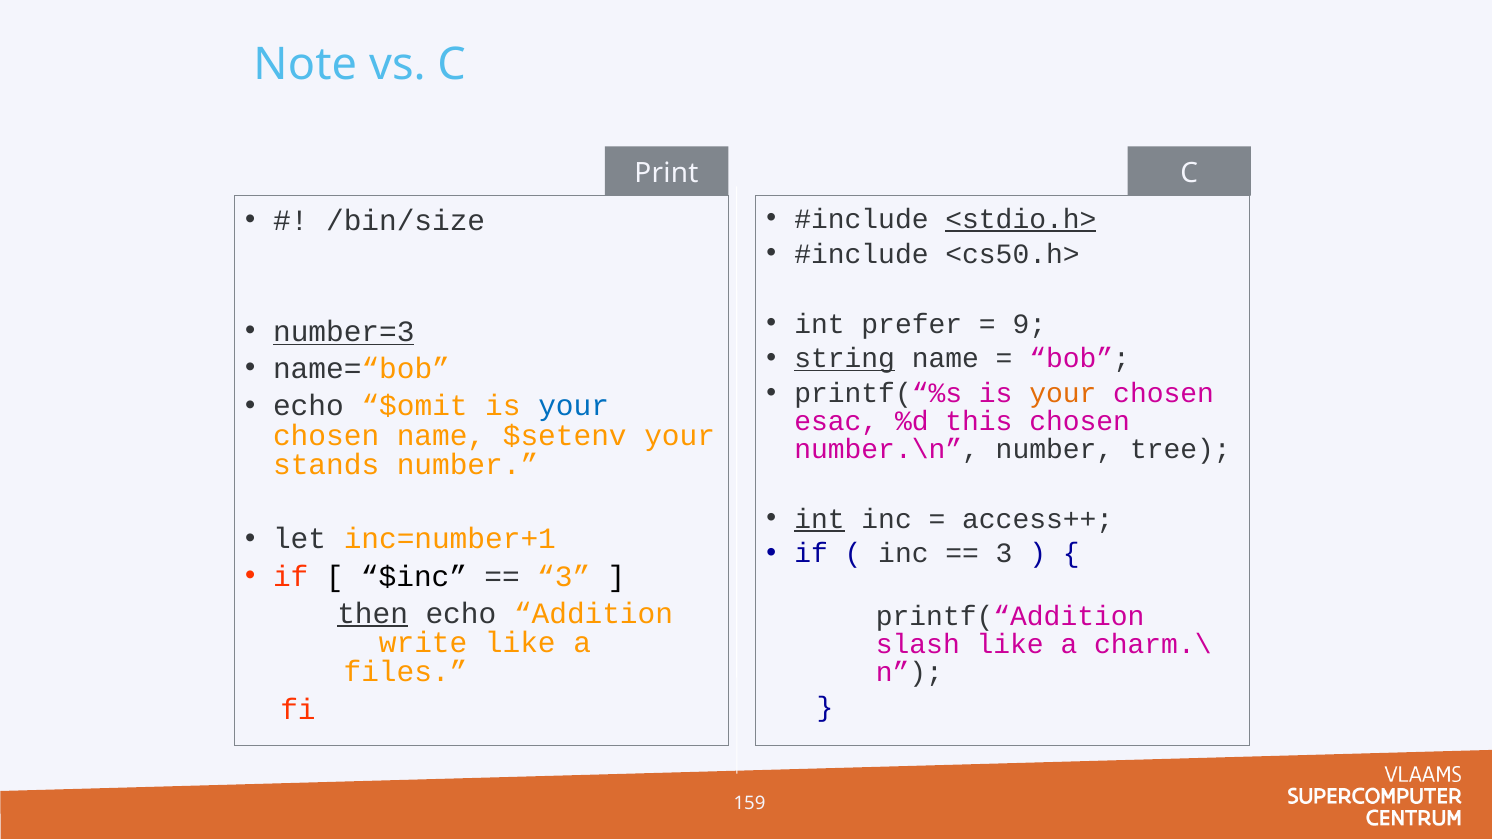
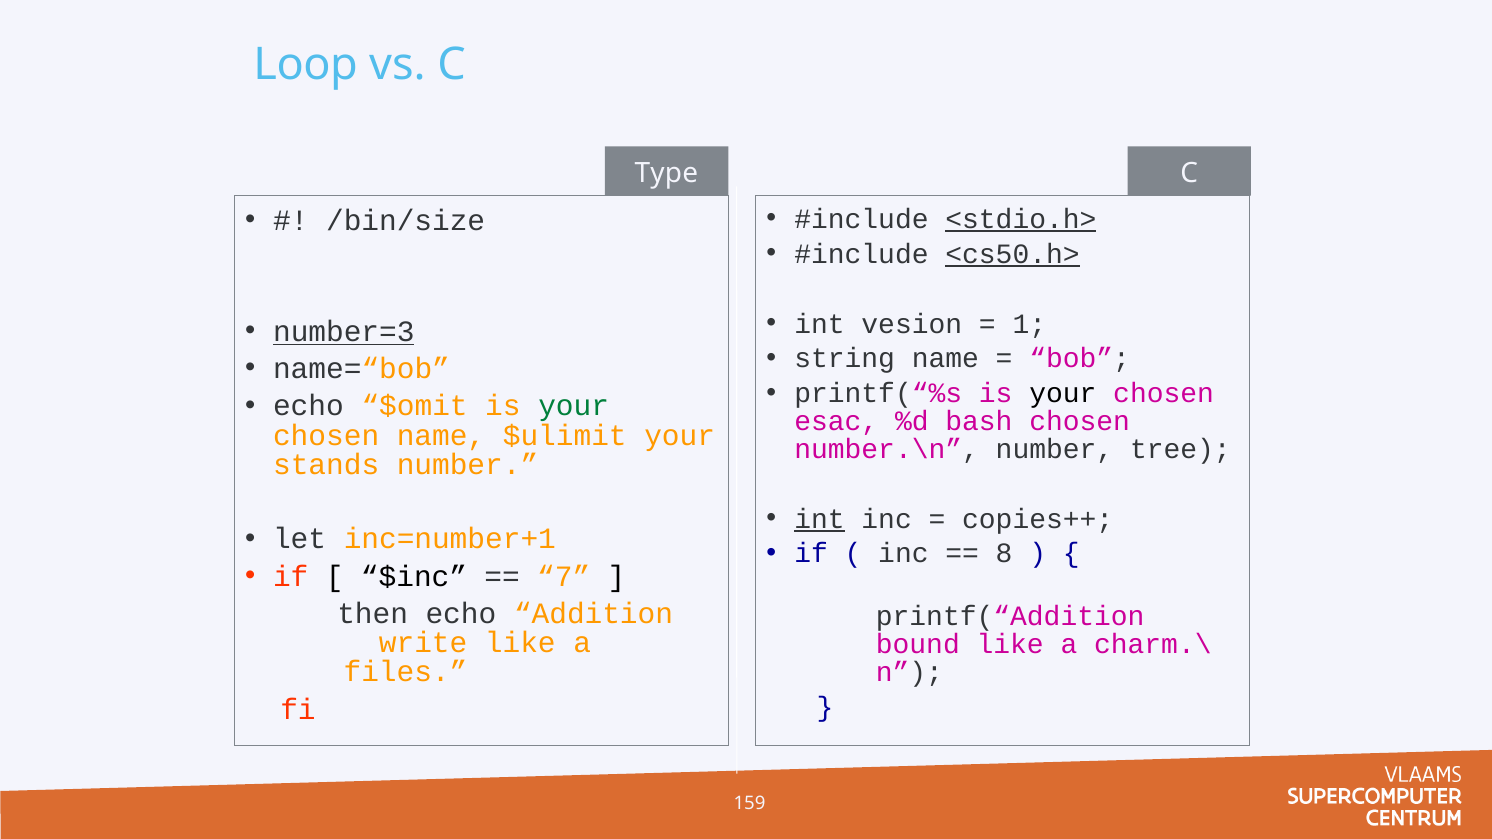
Note: Note -> Loop (306, 65)
Print: Print -> Type (666, 173)
<cs50.h> underline: none -> present (1013, 254)
prefer: prefer -> vesion (912, 324)
9: 9 -> 1 (1029, 324)
string underline: present -> none (845, 359)
your colour: orange -> black (1063, 394)
your colour: blue -> green (574, 406)
this: this -> bash (979, 421)
$setenv: $setenv -> $ulimit (565, 436)
access++: access++ -> copies++ (1038, 519)
3: 3 -> 8 (1004, 554)
3: 3 -> 7 (564, 576)
then underline: present -> none (373, 614)
slash: slash -> bound (918, 644)
